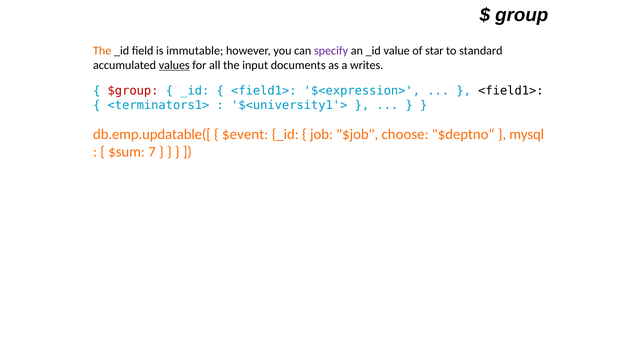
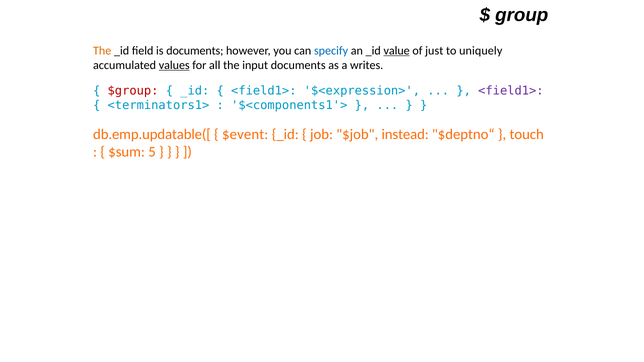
is immutable: immutable -> documents (195, 51)
specify colour: purple -> blue (331, 51)
value underline: none -> present (397, 51)
star: star -> just (434, 51)
standard: standard -> uniquely (481, 51)
<field1> colour: black -> purple (511, 91)
$<university1'>: $<university1'> -> $<components1'> (289, 105)
choose: choose -> instead (405, 134)
mysql: mysql -> touch (527, 134)
7: 7 -> 5 (152, 152)
